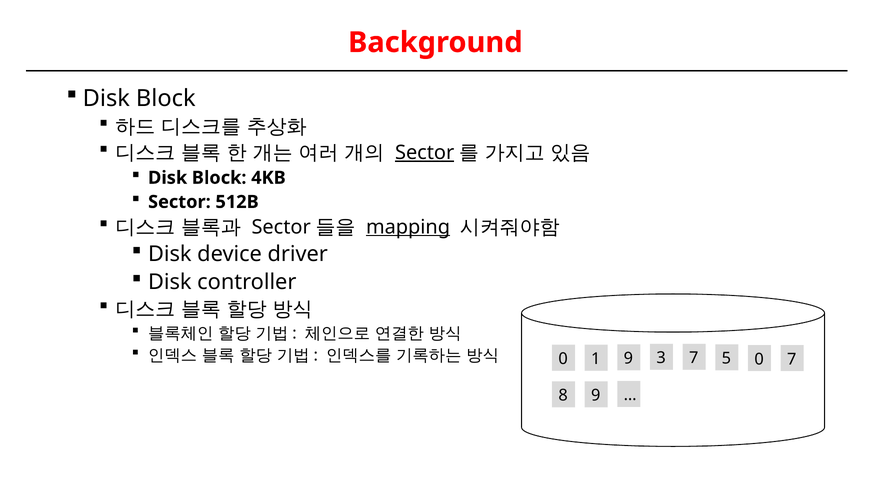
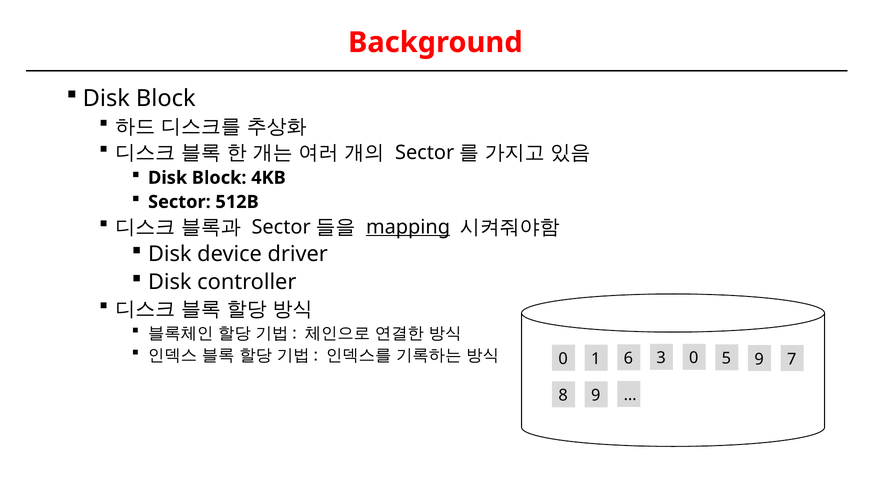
Sector underline: present -> none (425, 153)
1 9: 9 -> 6 (628, 358)
3 7: 7 -> 0 (694, 358)
5 0: 0 -> 9 (759, 359)
